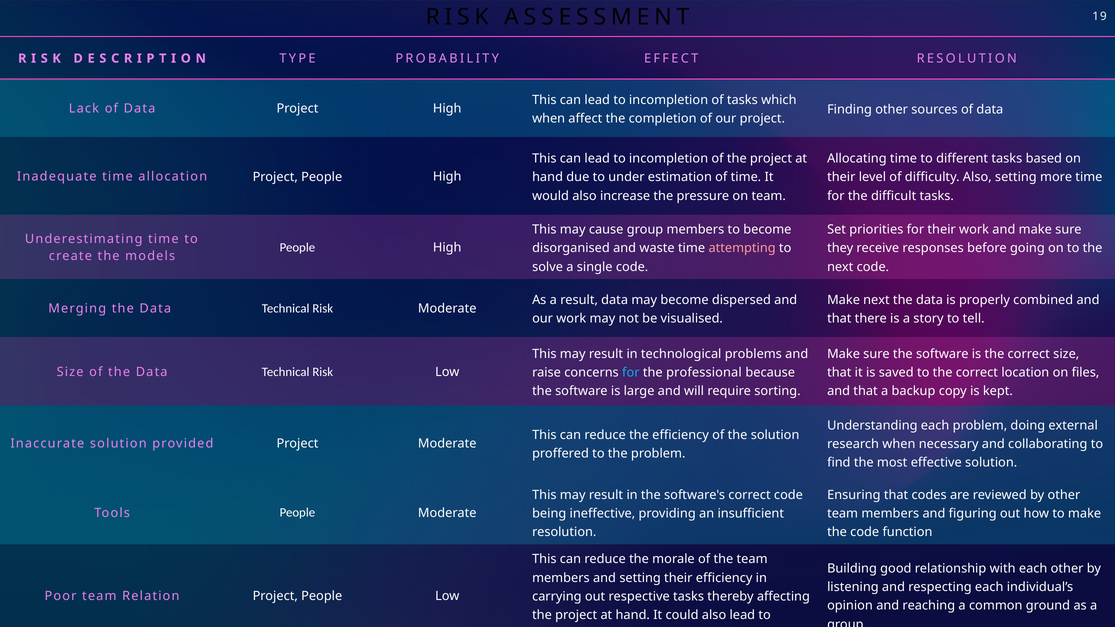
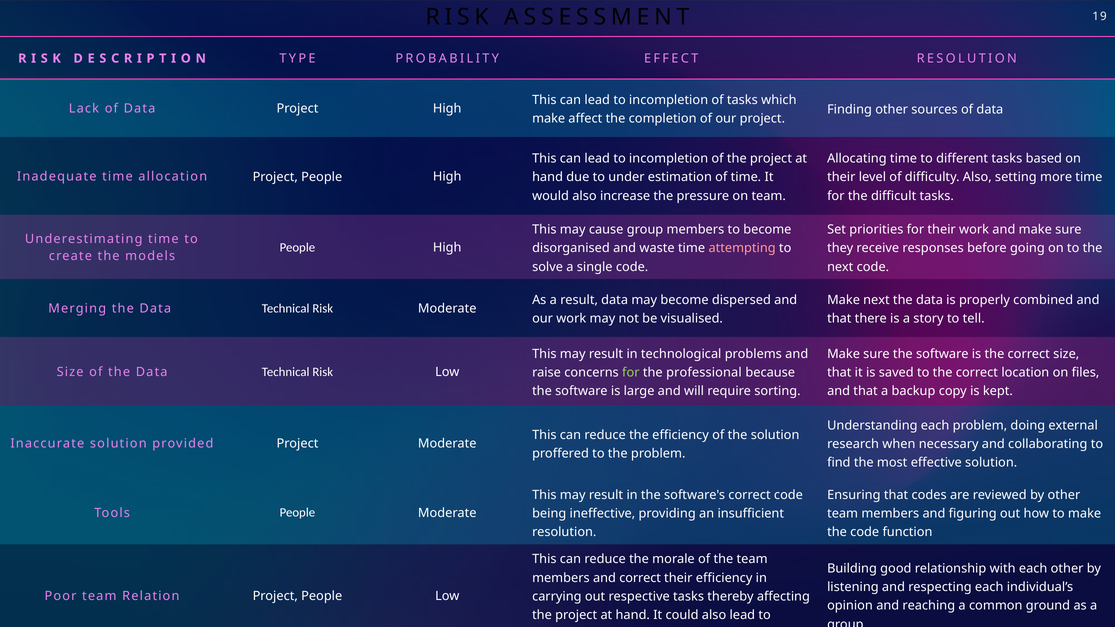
when: when -> make (549, 119)
for colour: light blue -> light green (631, 373)
and setting: setting -> correct (640, 578)
